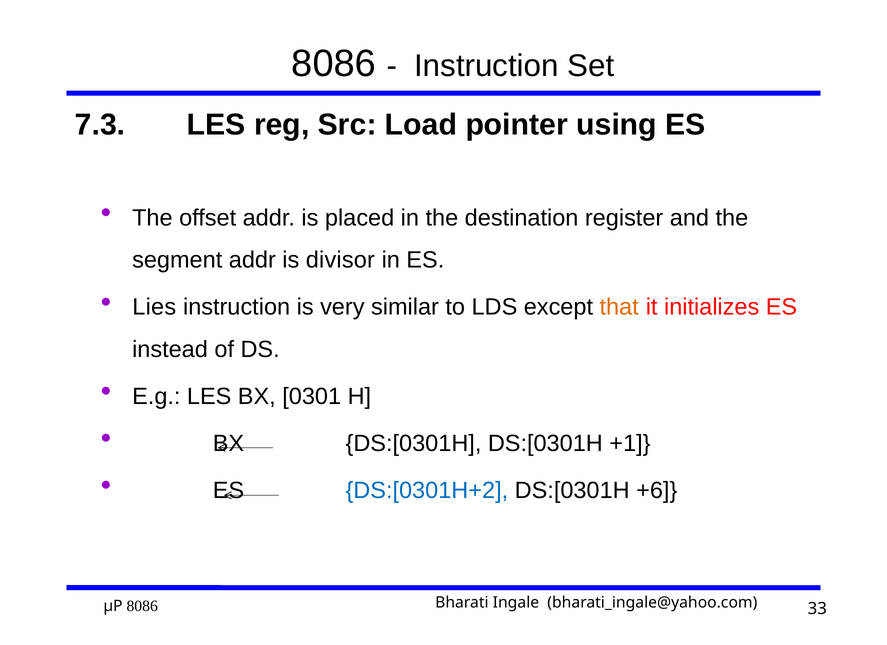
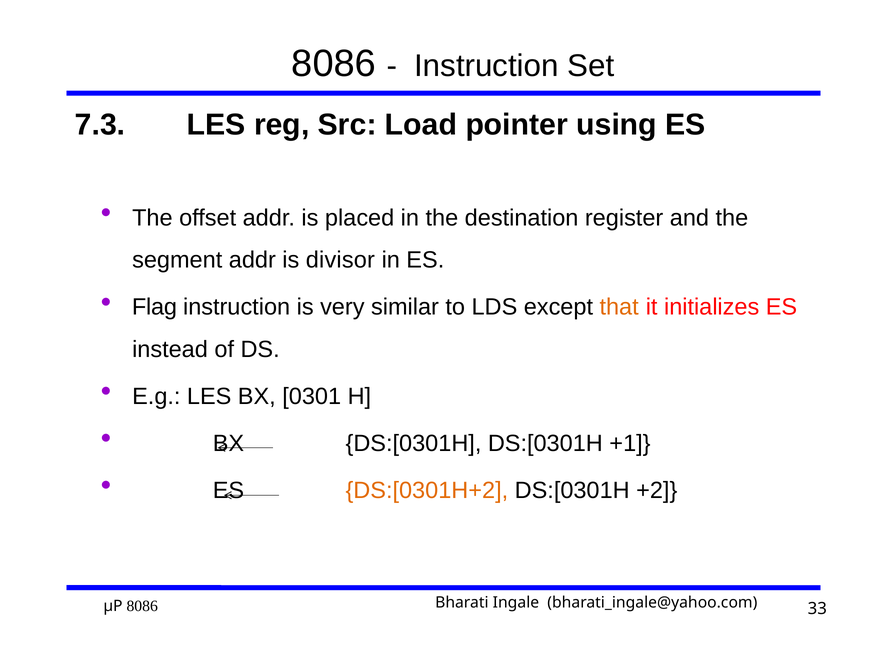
Lies: Lies -> Flag (155, 307)
DS:[0301H+2 colour: blue -> orange (427, 491)
+6: +6 -> +2 (657, 491)
